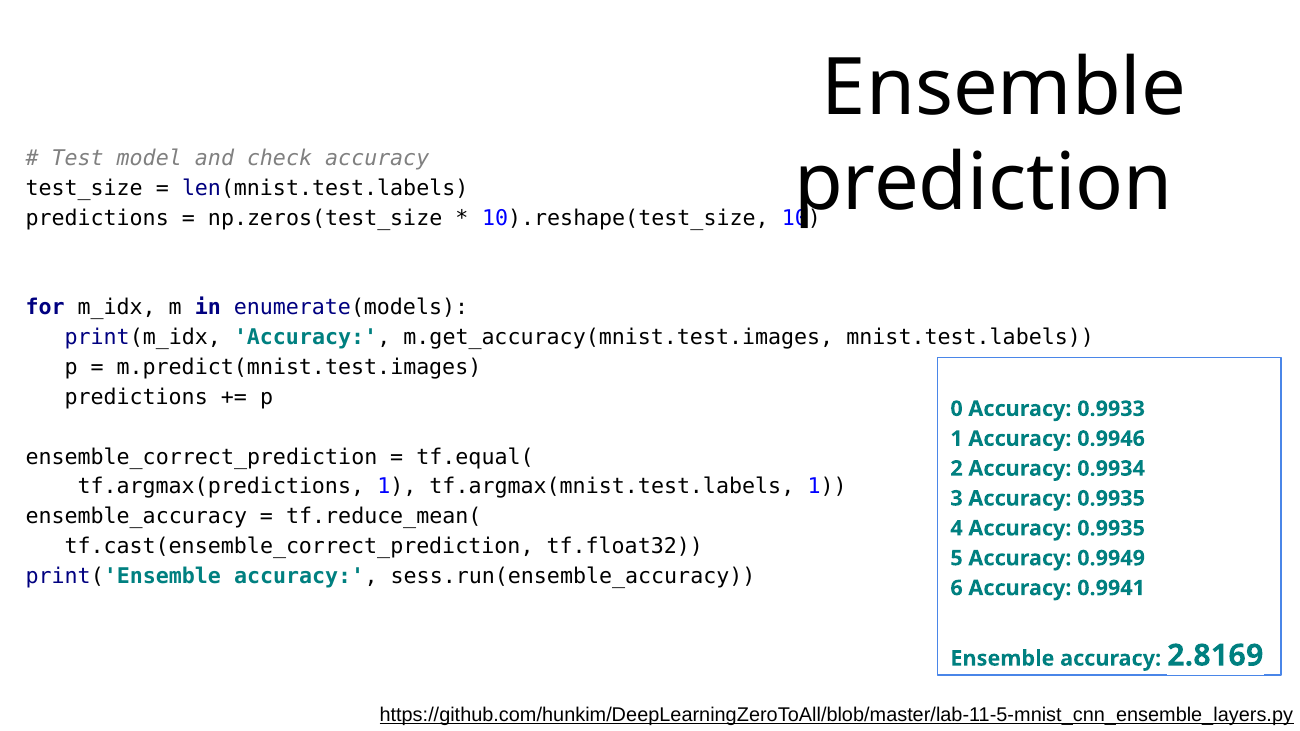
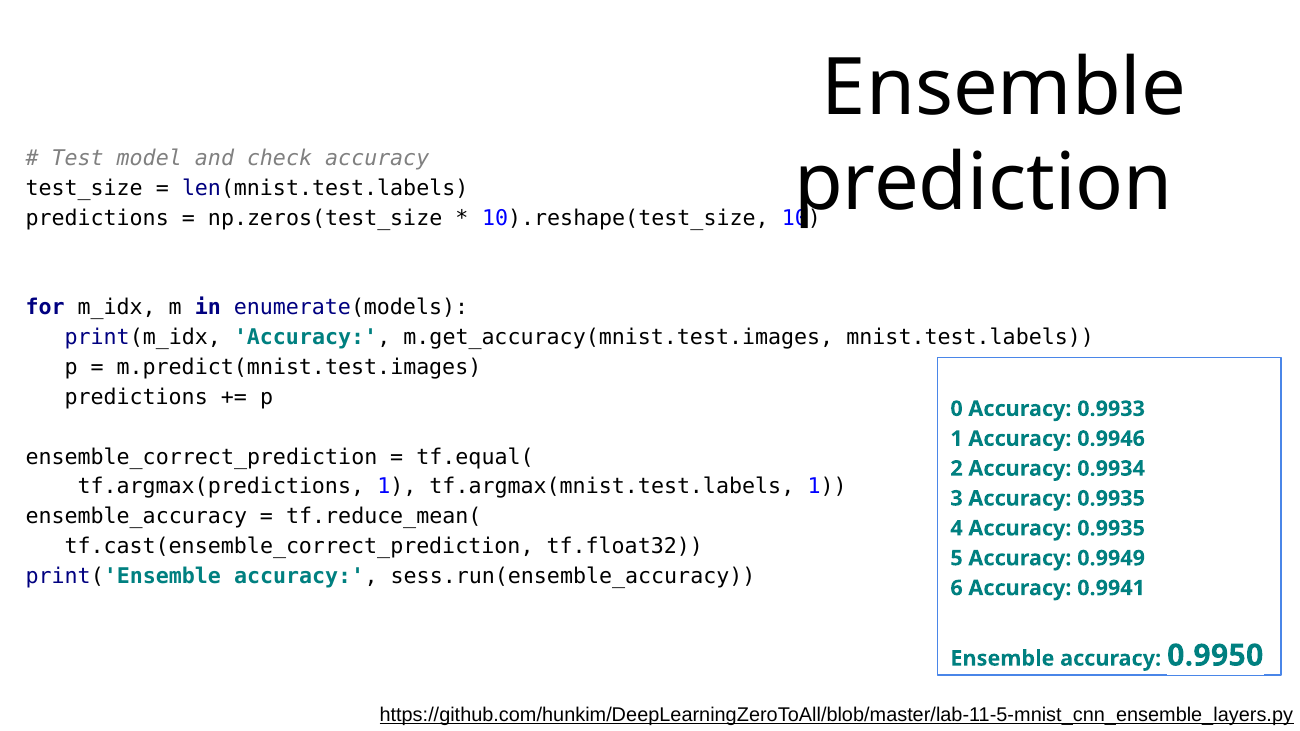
2.8169: 2.8169 -> 0.9950 (1215, 656)
